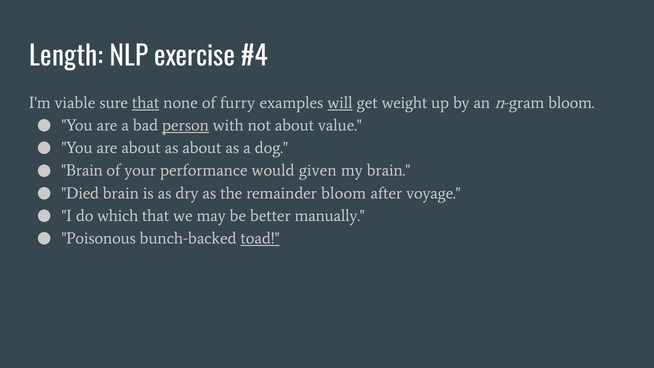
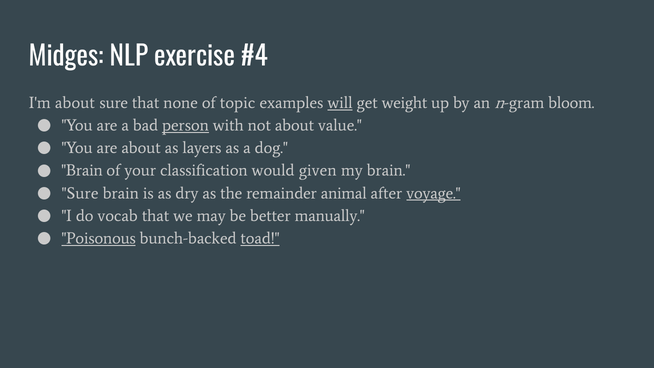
Length: Length -> Midges (66, 57)
I'm viable: viable -> about (75, 103)
that underline: present -> none (146, 103)
furry: furry -> topic (238, 103)
as about: about -> layers (202, 148)
performance: performance -> classification (204, 171)
Died: Died -> Sure (80, 193)
remainder bloom: bloom -> animal (344, 193)
voyage underline: none -> present (433, 193)
which: which -> vocab (118, 216)
Poisonous underline: none -> present (99, 238)
